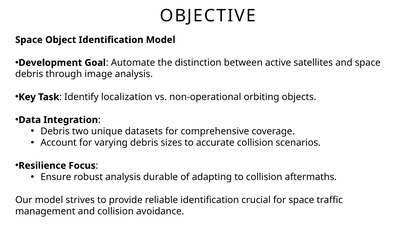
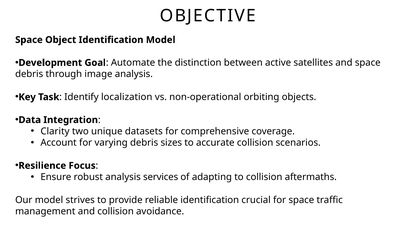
Debris: Debris -> Clarity (55, 131)
durable: durable -> services (161, 177)
